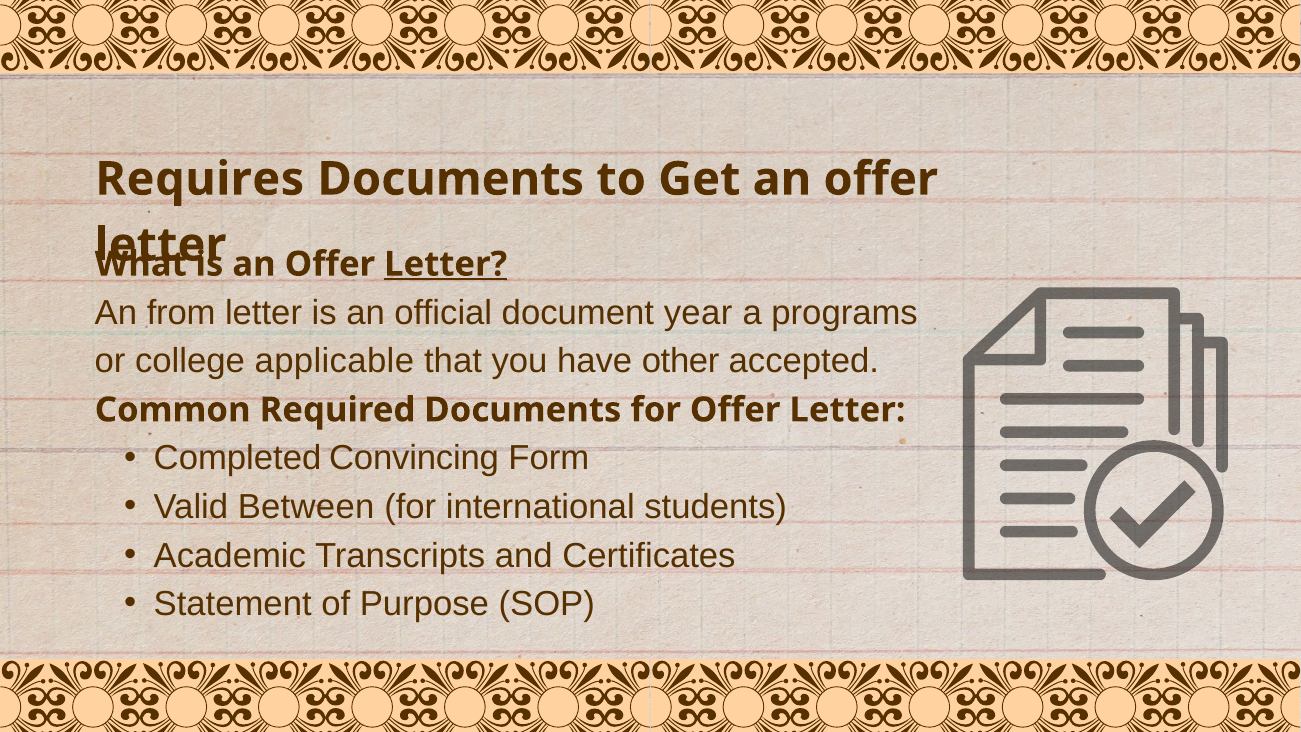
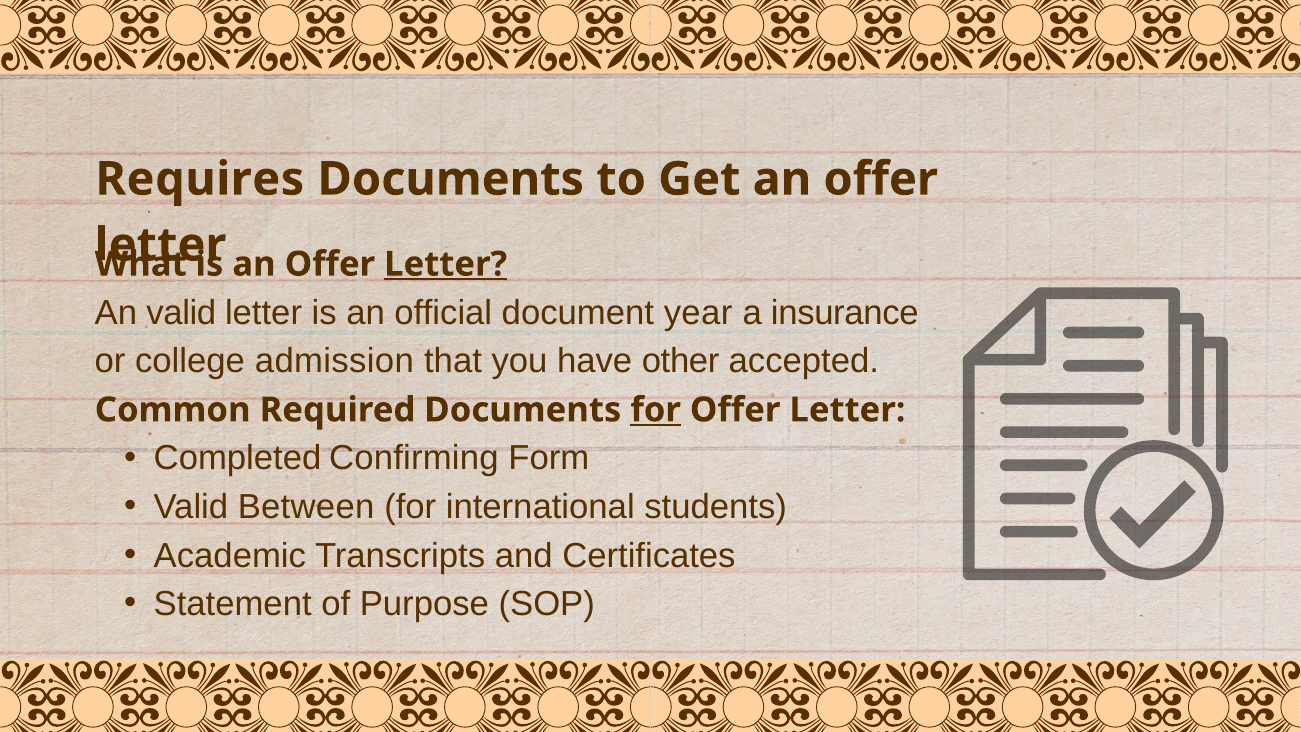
An from: from -> valid (181, 313)
programs: programs -> insurance (845, 313)
applicable: applicable -> admission (334, 361)
for underline: none -> present (656, 410)
Convincing: Convincing -> Confirming (414, 458)
